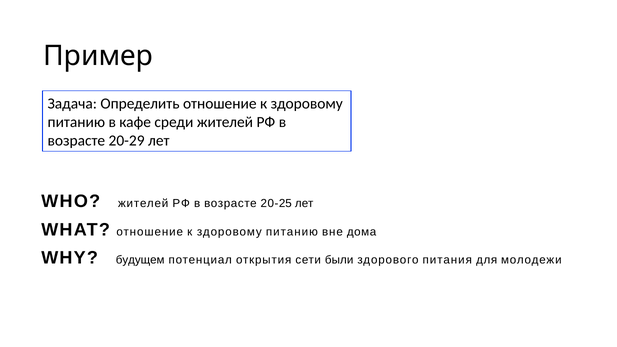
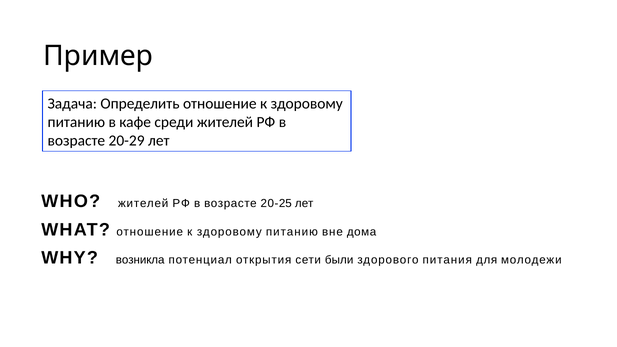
будущем: будущем -> возникла (140, 260)
